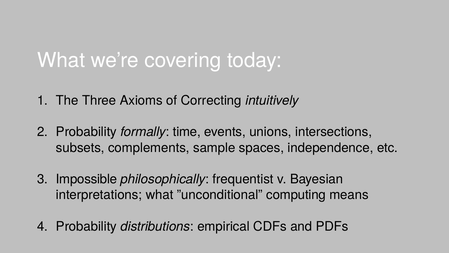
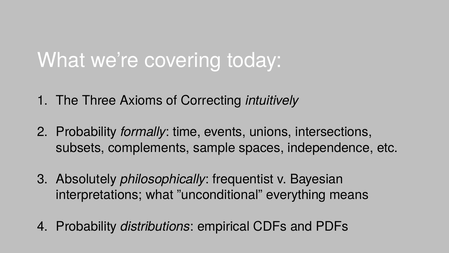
Impossible: Impossible -> Absolutely (86, 179)
computing: computing -> everything (296, 195)
